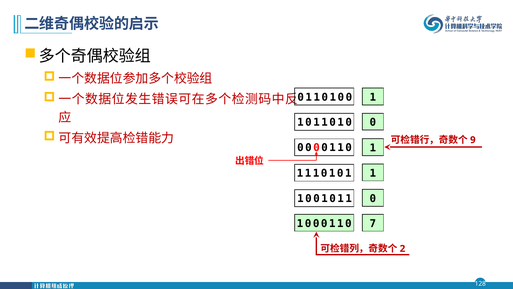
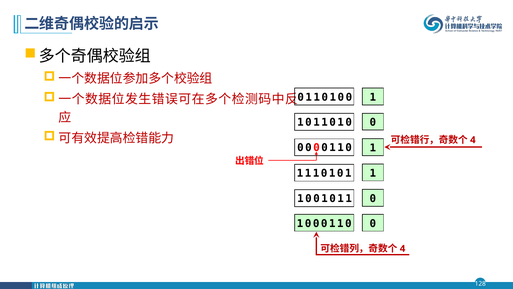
9: 9 -> 4 (473, 140)
1000110 7: 7 -> 0 (373, 223)
2: 2 -> 4 (403, 248)
